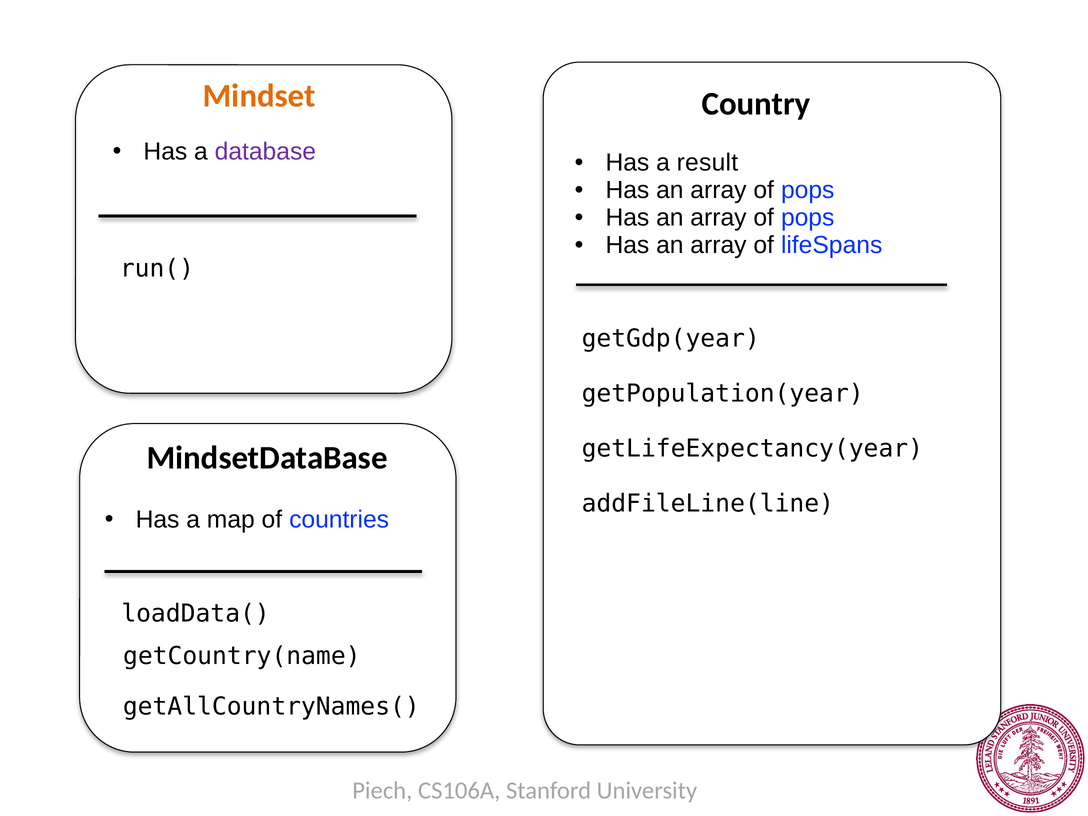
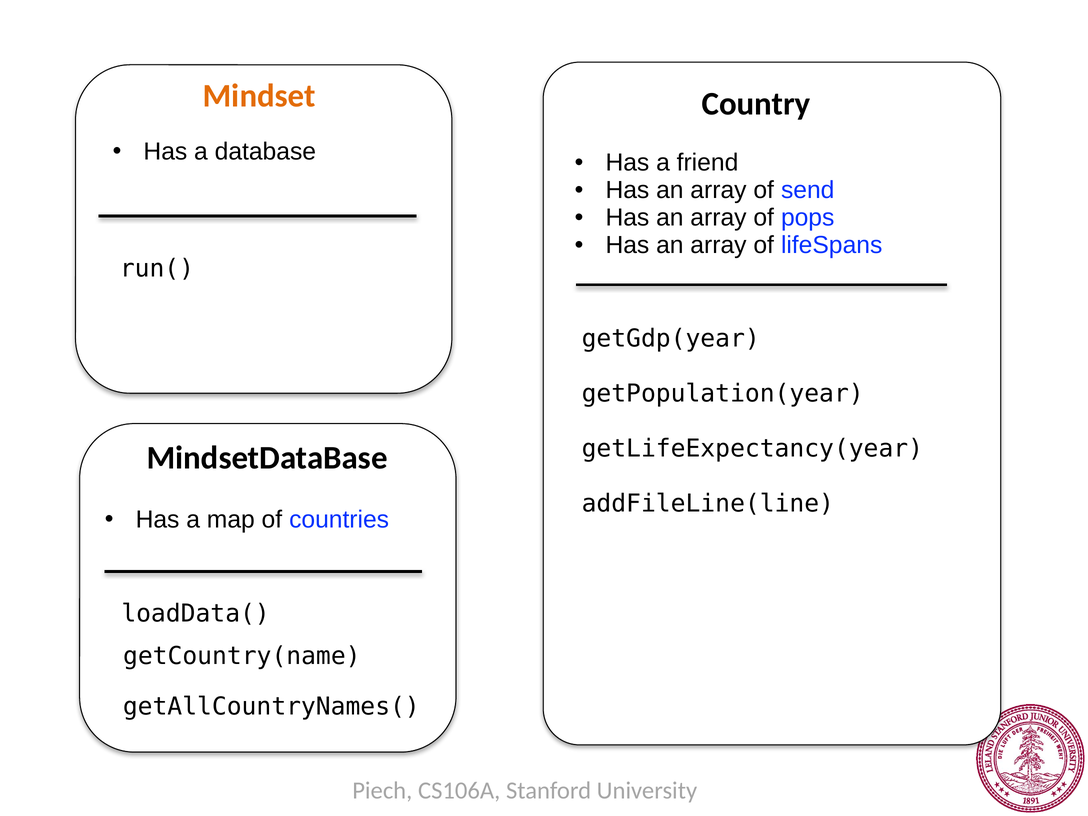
database colour: purple -> black (265, 151)
result: result -> friend (708, 163)
pops: pops -> send (808, 190)
